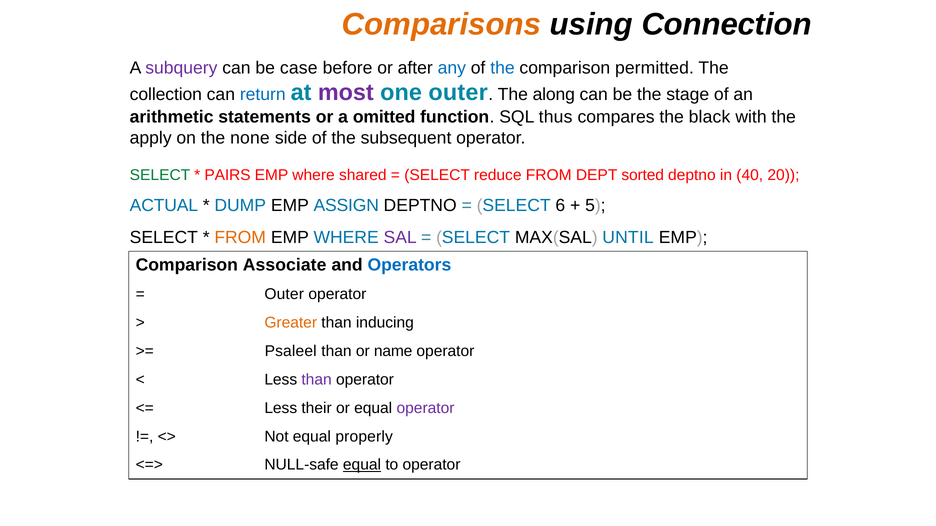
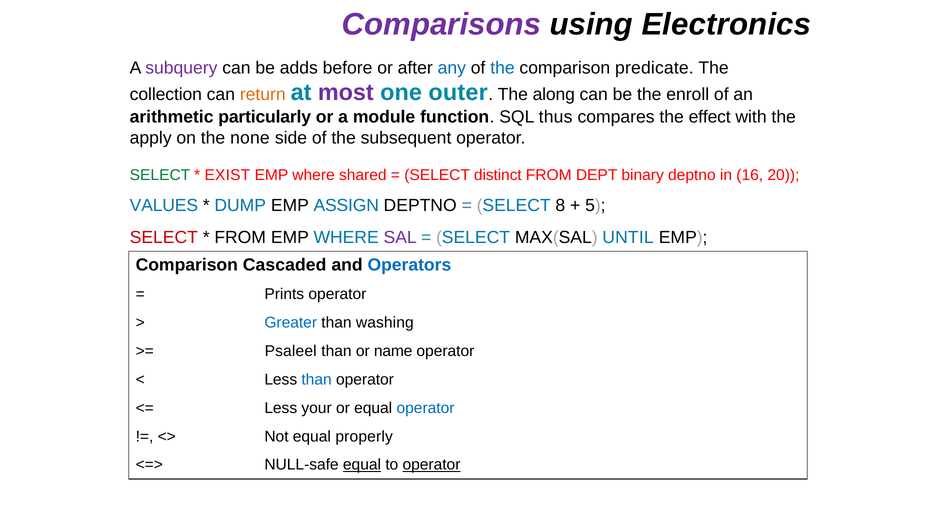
Comparisons colour: orange -> purple (441, 24)
Connection: Connection -> Electronics (726, 24)
case: case -> adds (299, 68)
permitted: permitted -> predicate (654, 68)
return colour: blue -> orange (263, 95)
stage: stage -> enroll (688, 95)
statements: statements -> particularly (265, 117)
omitted: omitted -> module (384, 117)
black: black -> effect (710, 117)
PAIRS: PAIRS -> EXIST (227, 175)
reduce: reduce -> distinct (498, 175)
sorted: sorted -> binary (643, 175)
40: 40 -> 16 (750, 175)
ACTUAL: ACTUAL -> VALUES (164, 206)
6: 6 -> 8 (560, 206)
SELECT colour: black -> red (164, 238)
FROM colour: orange -> black (240, 238)
Associate: Associate -> Cascaded (285, 265)
Outer: Outer -> Prints (284, 295)
Greater colour: orange -> blue (291, 323)
inducing: inducing -> washing (385, 323)
than colour: purple -> blue (317, 380)
their: their -> your (317, 408)
operator colour: purple -> blue (426, 408)
operator underline: none -> present (432, 465)
